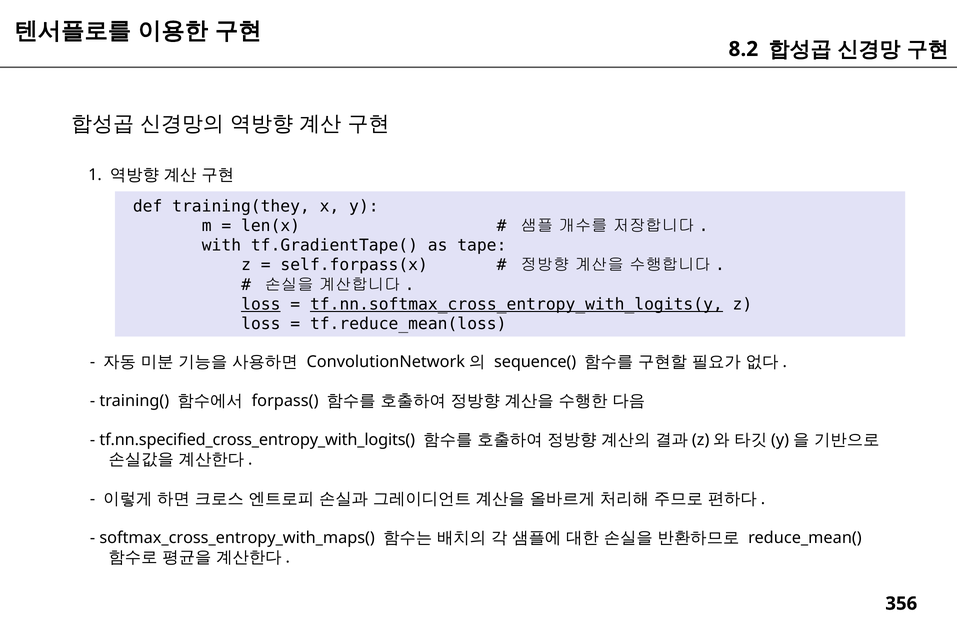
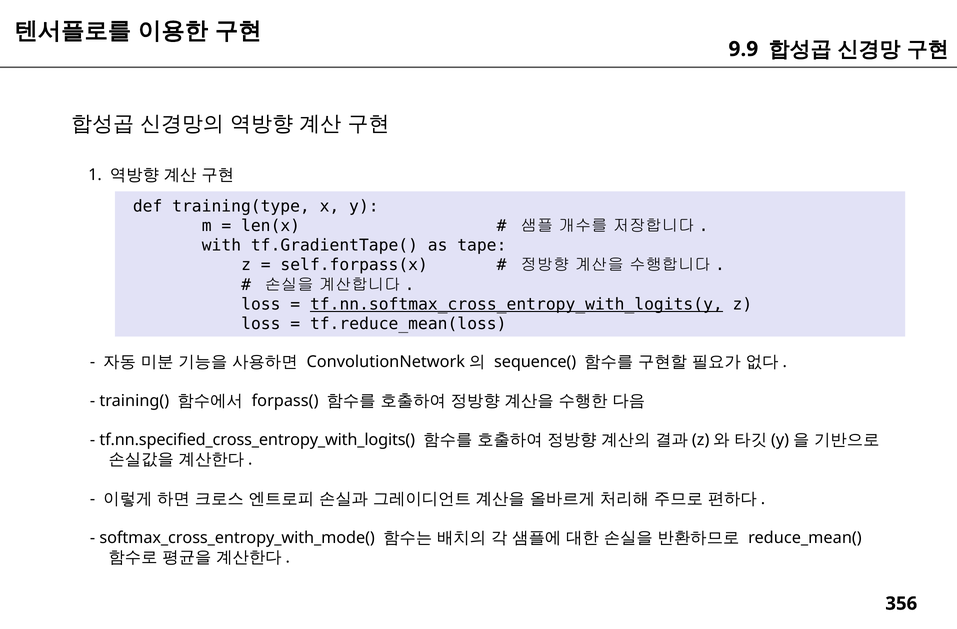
8.2: 8.2 -> 9.9 (743, 49)
training(they: training(they -> training(type (241, 206)
loss underline: present -> none (261, 304)
softmax_cross_entropy_with_maps(: softmax_cross_entropy_with_maps( -> softmax_cross_entropy_with_mode( (237, 538)
